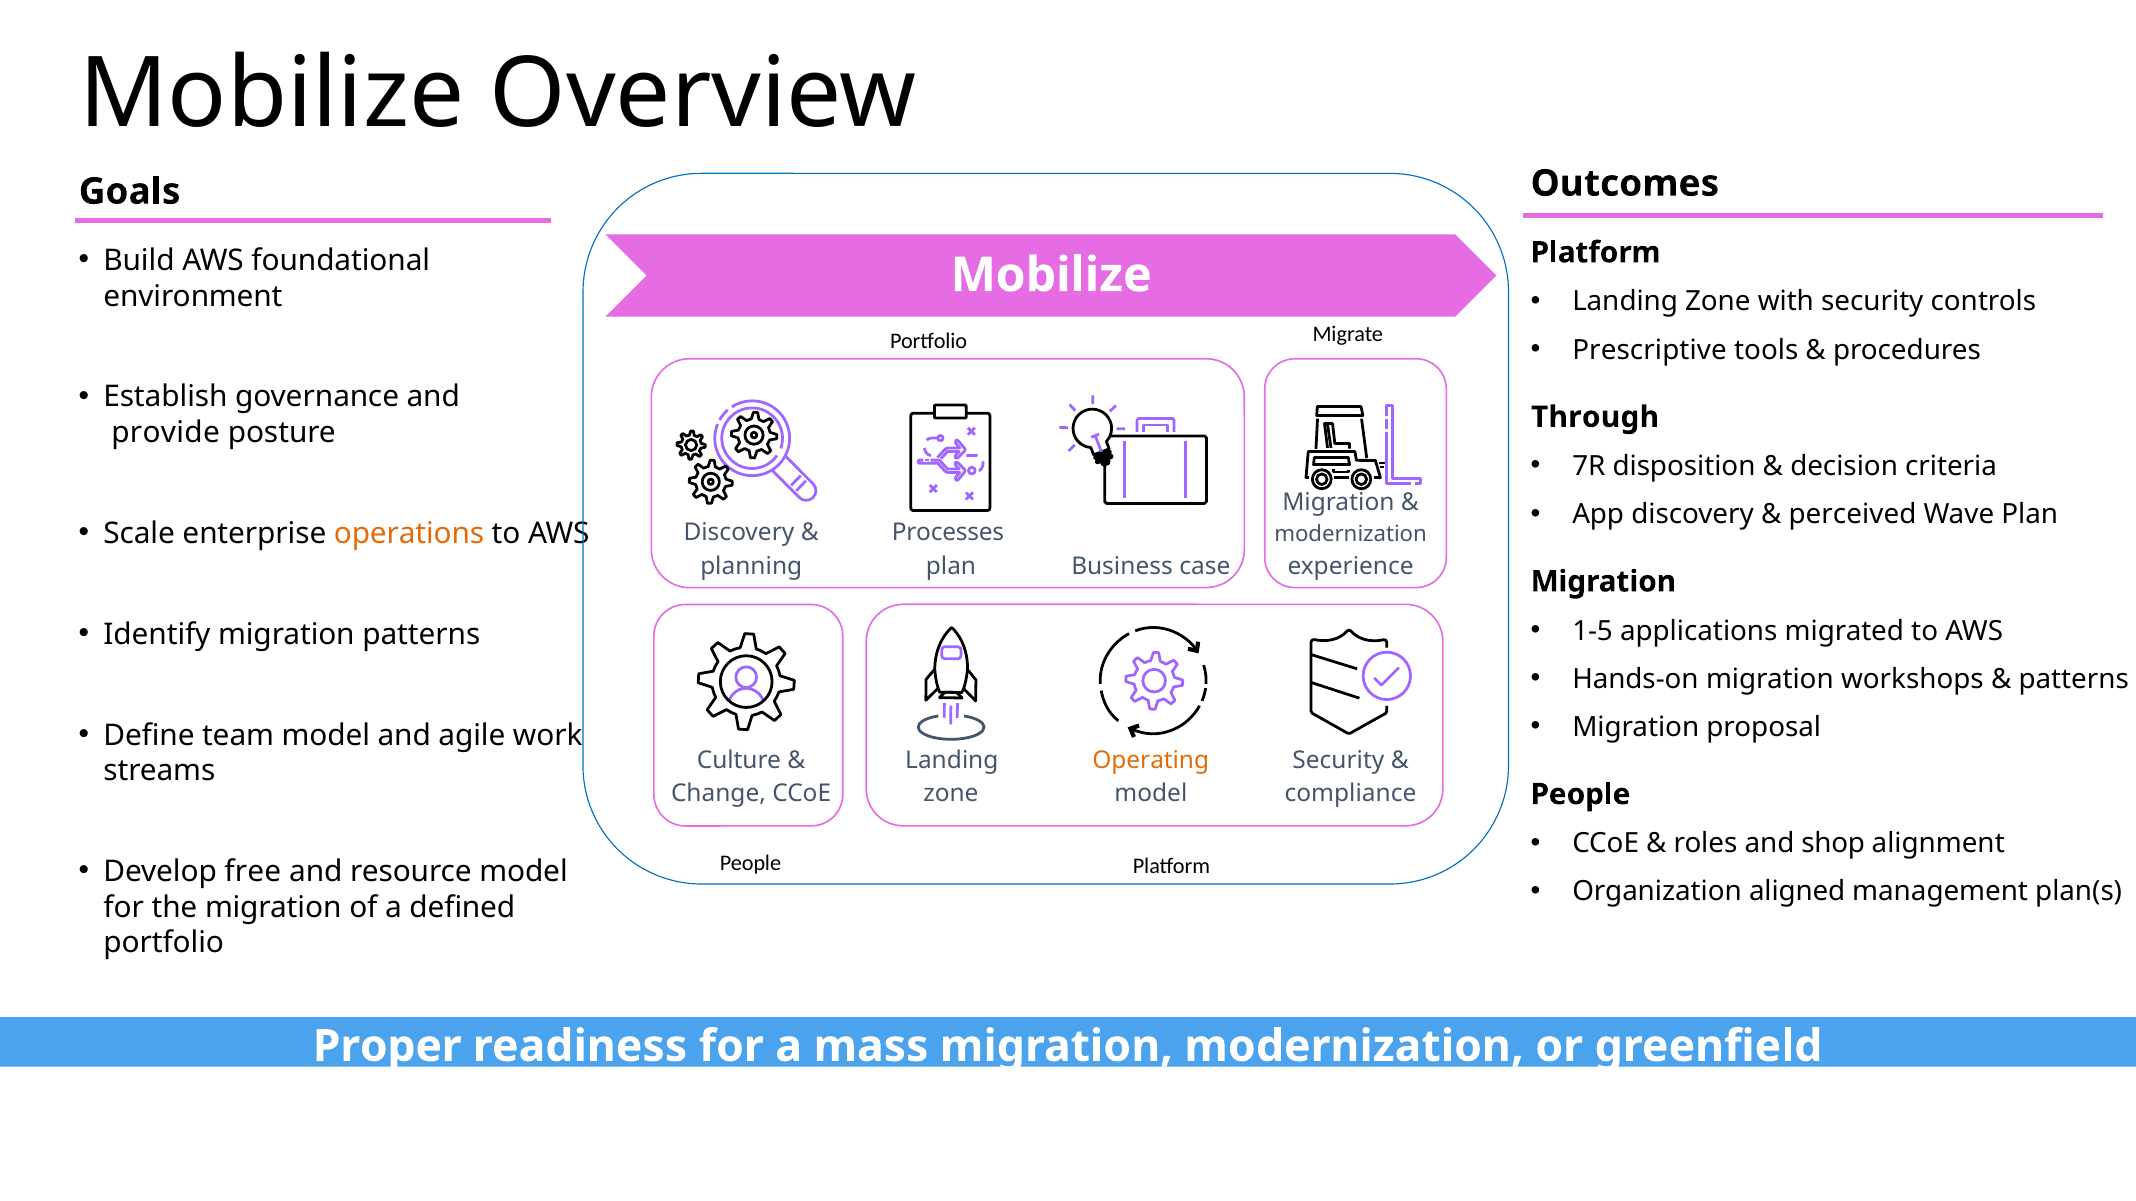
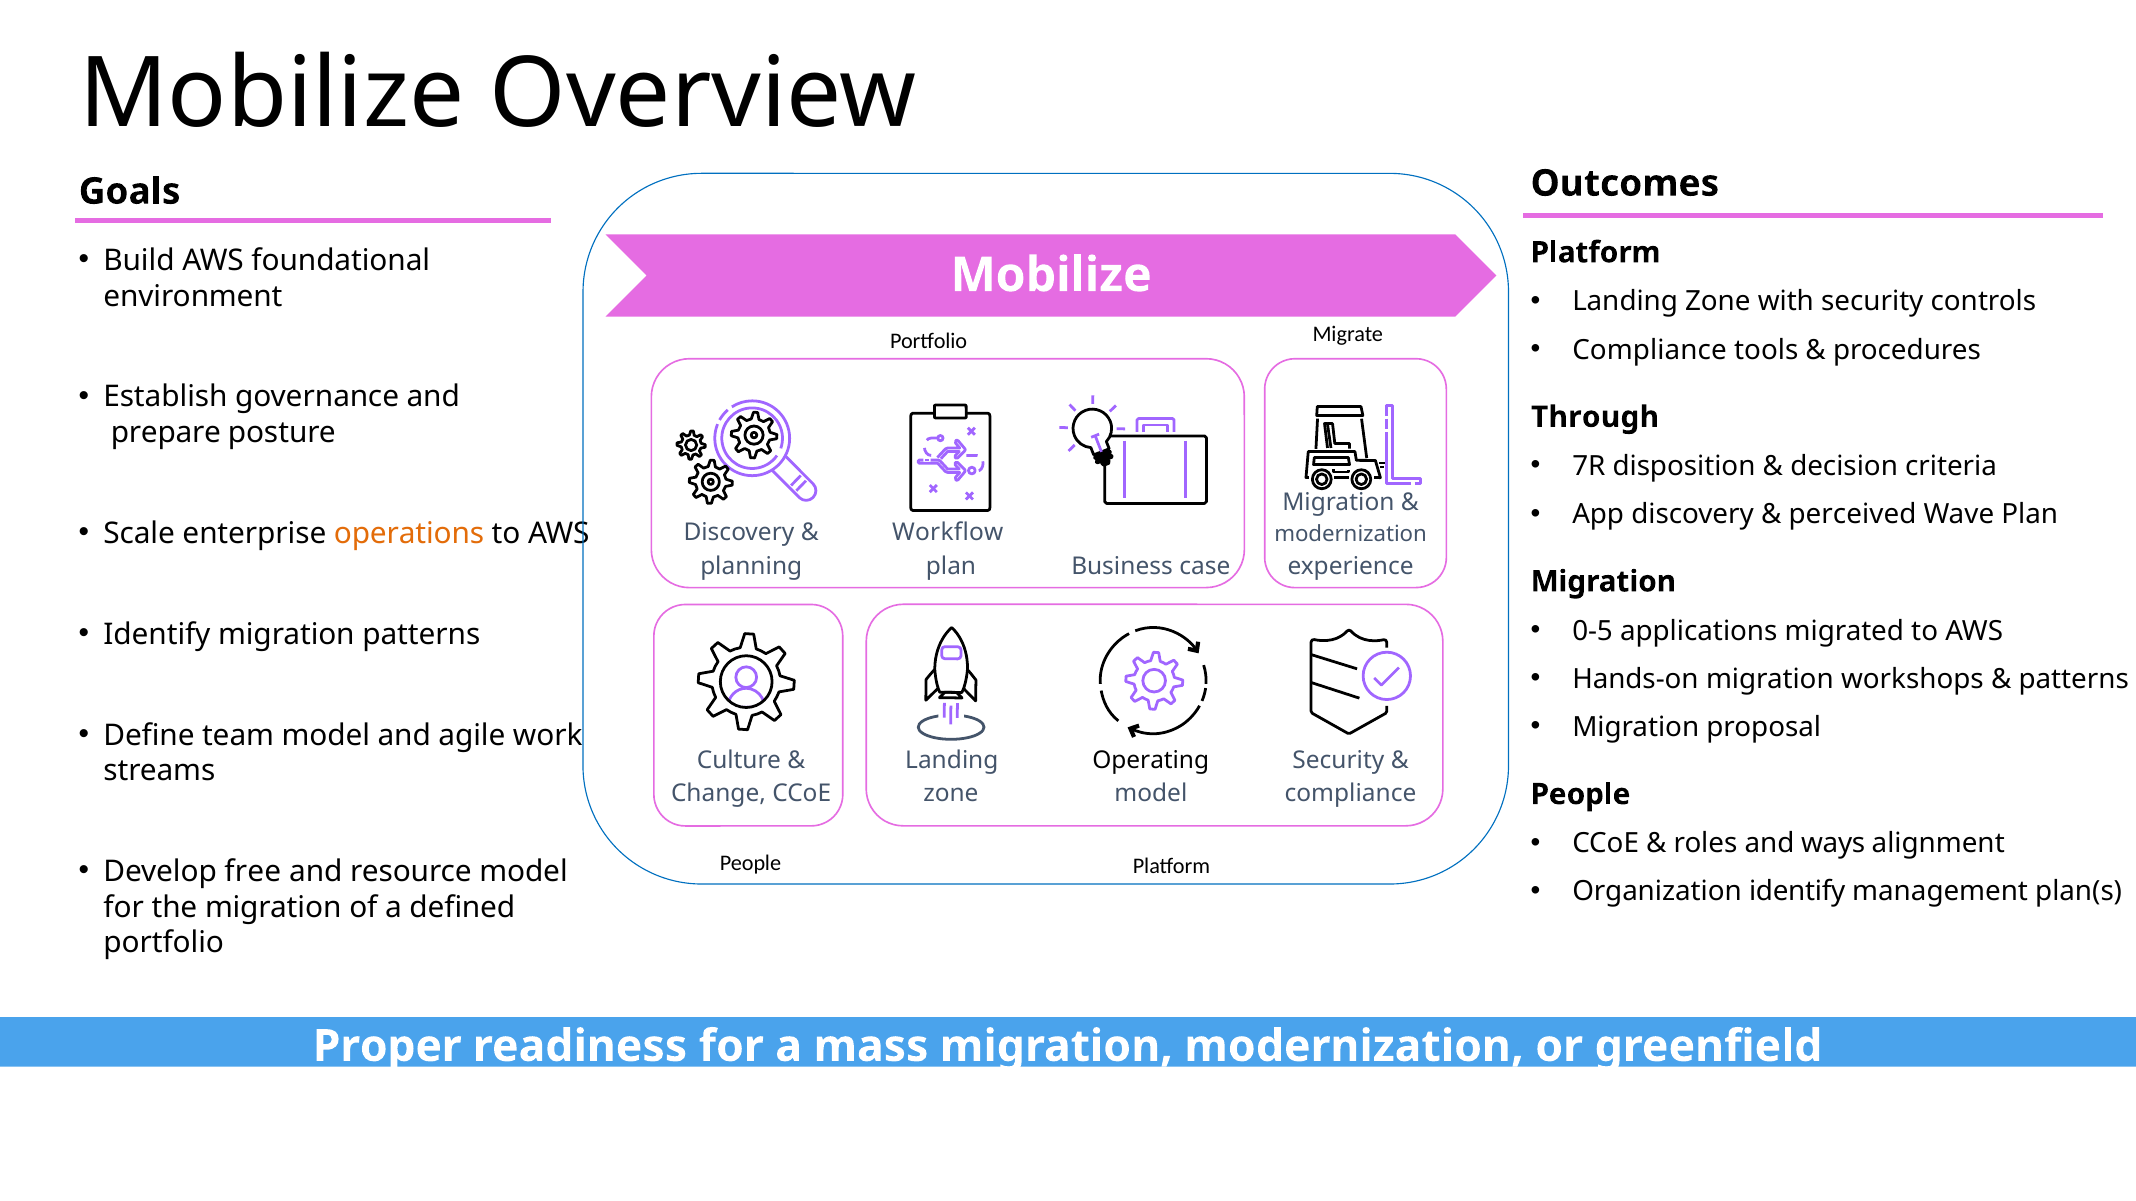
Prescriptive: Prescriptive -> Compliance (1650, 350)
provide: provide -> prepare (166, 433)
Processes: Processes -> Workflow (948, 533)
1-5: 1-5 -> 0-5 (1593, 631)
Operating colour: orange -> black (1151, 761)
shop: shop -> ways (1833, 844)
Organization aligned: aligned -> identify (1797, 892)
